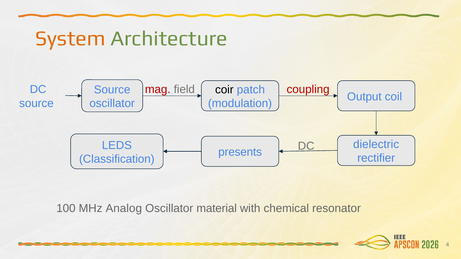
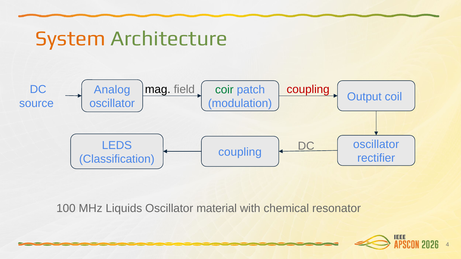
mag colour: red -> black (158, 90)
Source: Source -> Analog (112, 90)
coir colour: black -> green (224, 90)
dielectric: dielectric -> oscillator (376, 144)
presents: presents -> coupling (240, 152)
Analog: Analog -> Liquids (124, 209)
